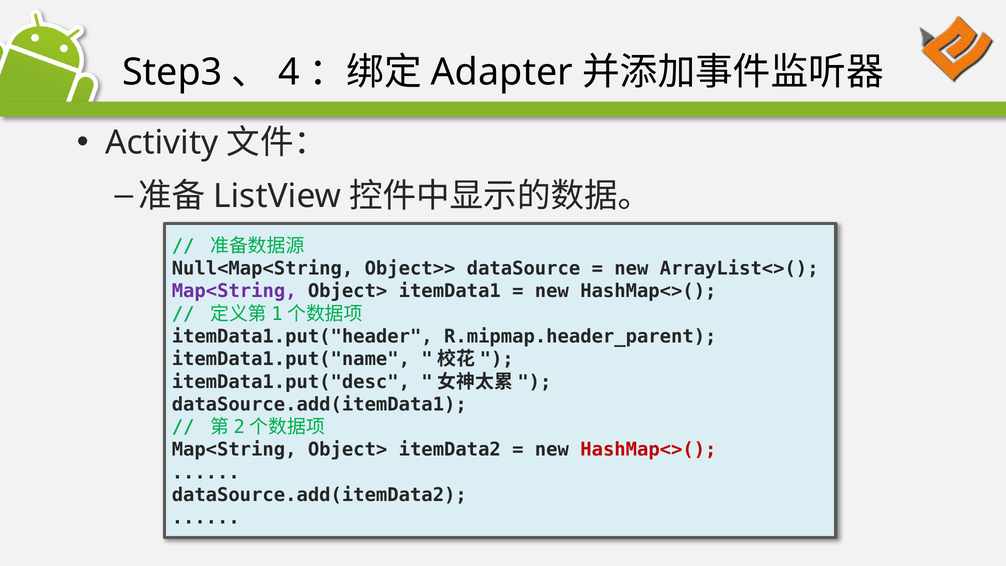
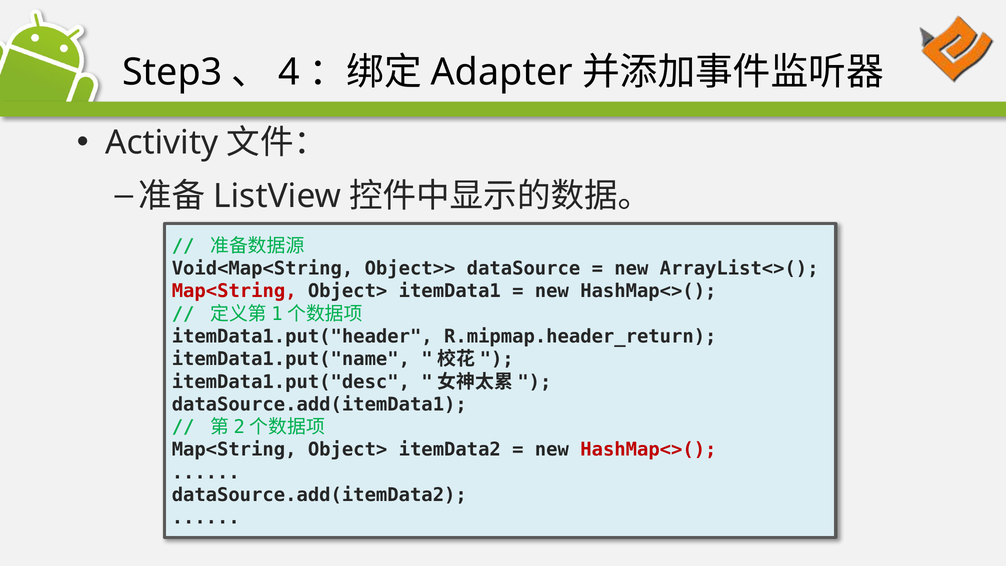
Null<Map<String: Null<Map<String -> Void<Map<String (263, 269)
Map<String colour: purple -> red (234, 291)
R.mipmap.header_parent: R.mipmap.header_parent -> R.mipmap.header_return (580, 336)
